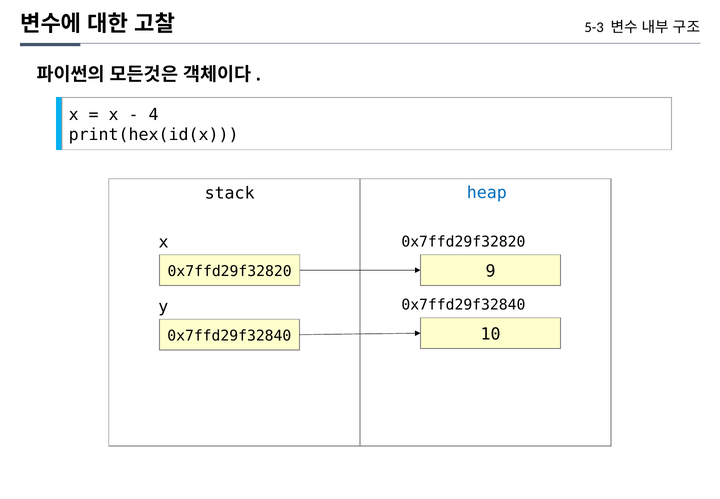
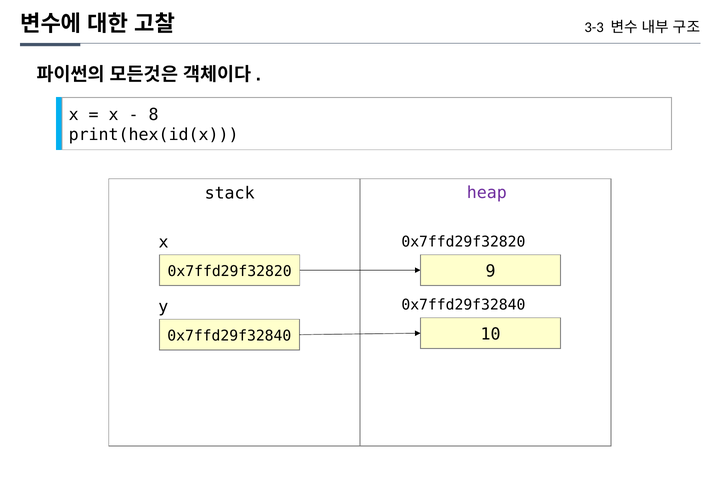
5-3: 5-3 -> 3-3 (594, 27)
4: 4 -> 8 (154, 115)
heap colour: blue -> purple (487, 193)
